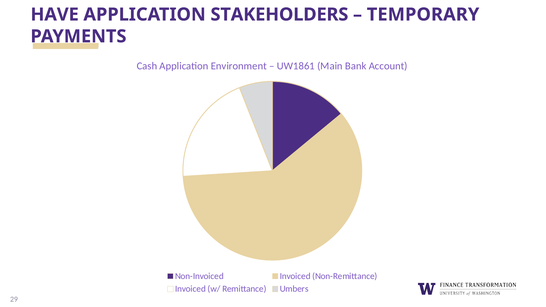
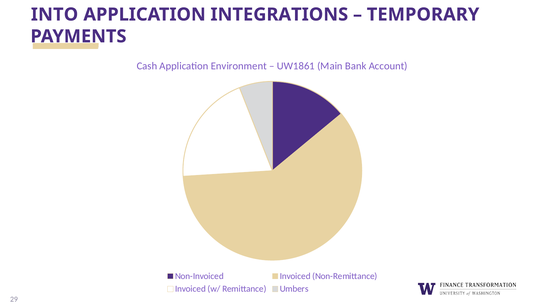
HAVE: HAVE -> INTO (54, 15)
STAKEHOLDERS: STAKEHOLDERS -> INTEGRATIONS (279, 15)
